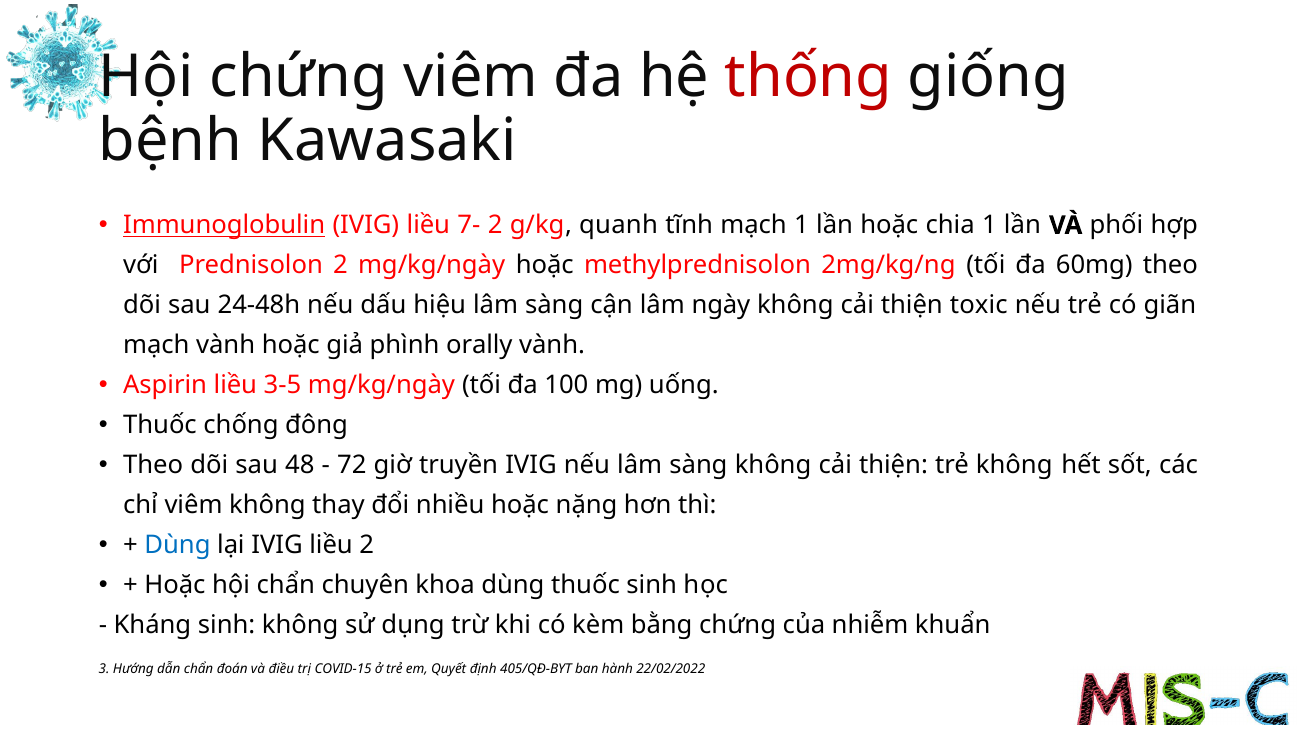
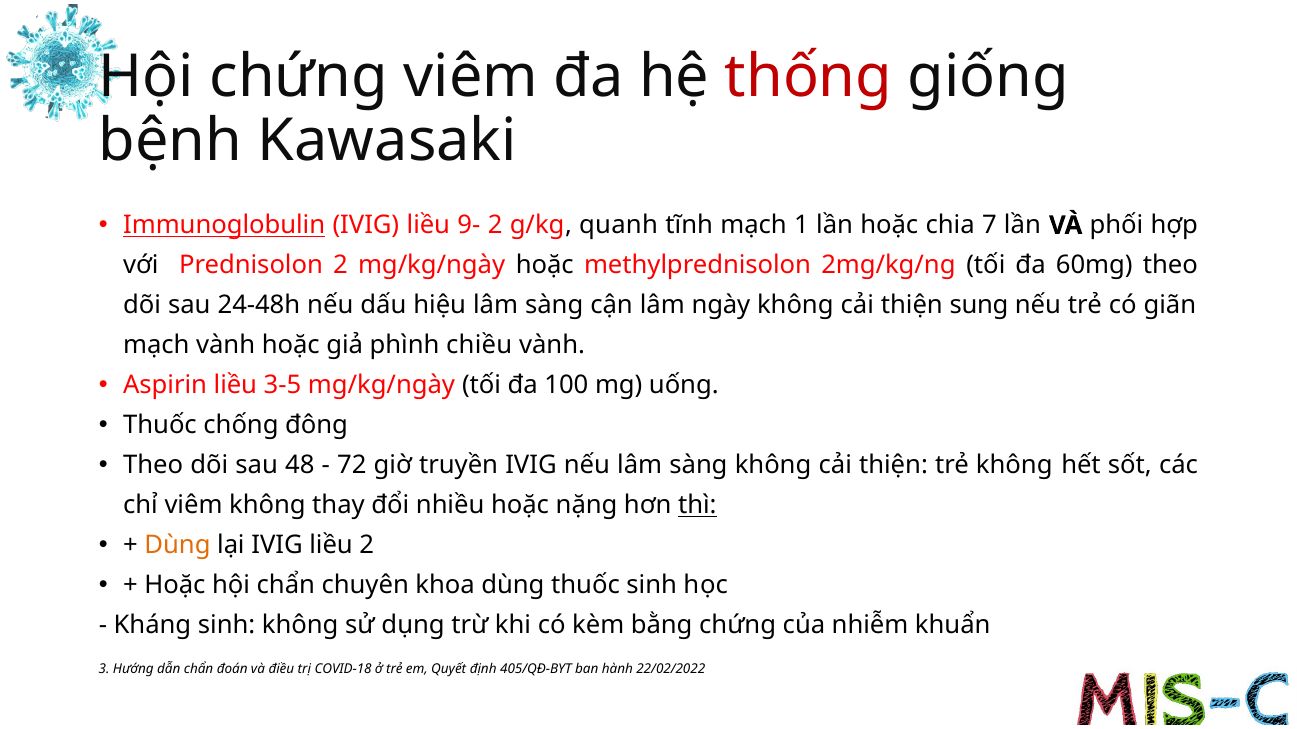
7-: 7- -> 9- (469, 225)
chia 1: 1 -> 7 (989, 225)
toxic: toxic -> sung (979, 306)
orally: orally -> chiều (479, 346)
thì underline: none -> present (697, 506)
Dùng colour: blue -> orange (178, 546)
COVID-15: COVID-15 -> COVID-18 (343, 669)
